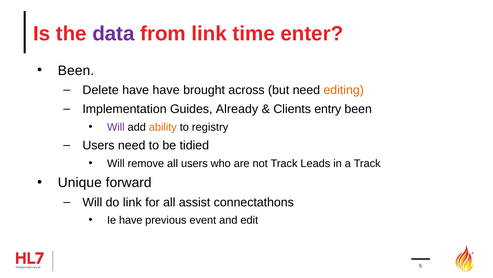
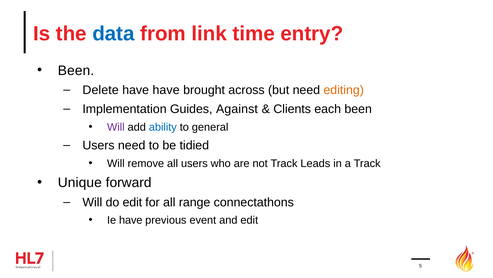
data colour: purple -> blue (113, 34)
enter: enter -> entry (312, 34)
Already: Already -> Against (237, 109)
entry: entry -> each (328, 109)
ability colour: orange -> blue (163, 127)
registry: registry -> general (210, 127)
do link: link -> edit (132, 202)
assist: assist -> range (195, 202)
